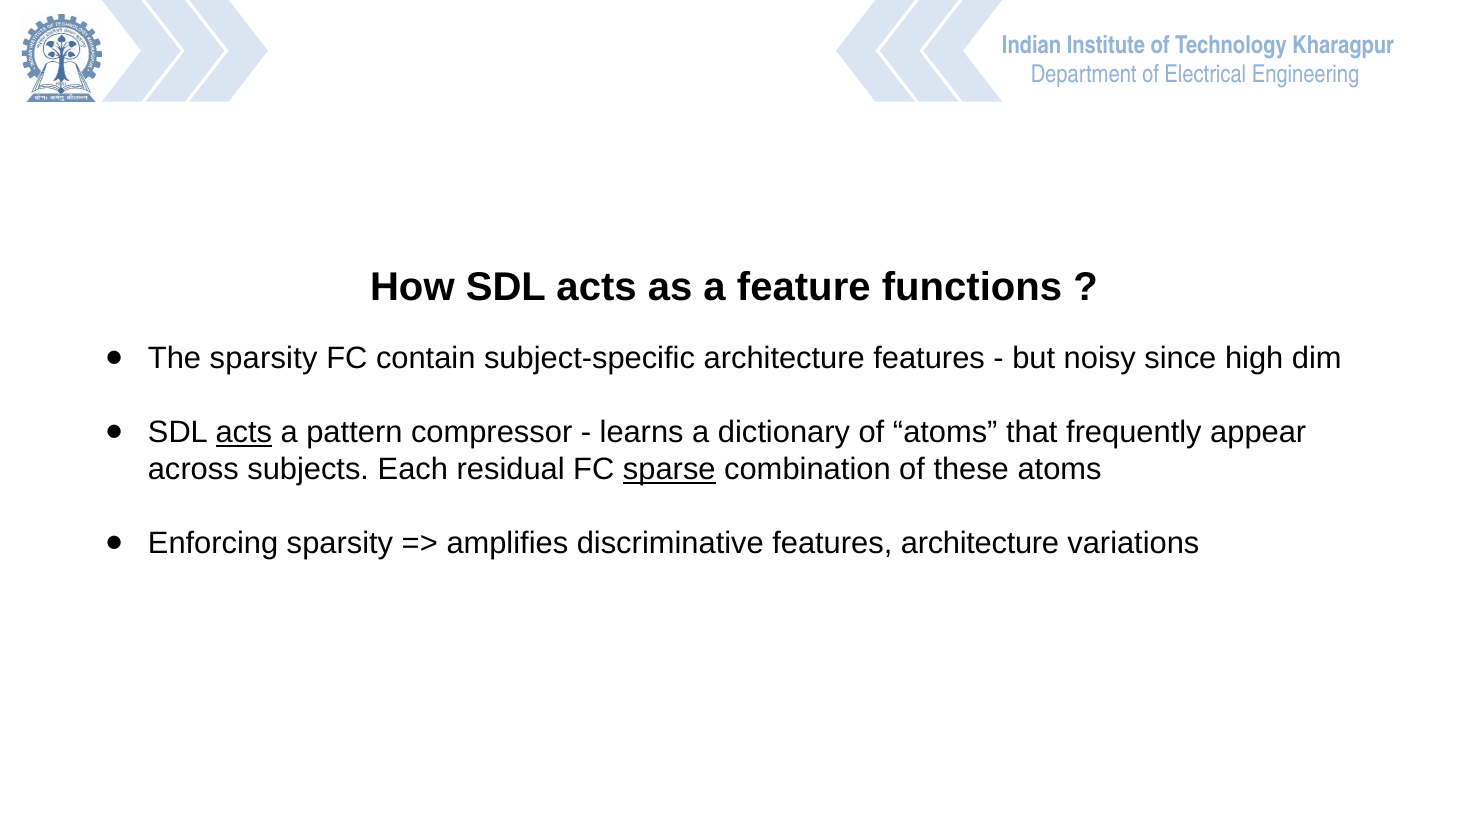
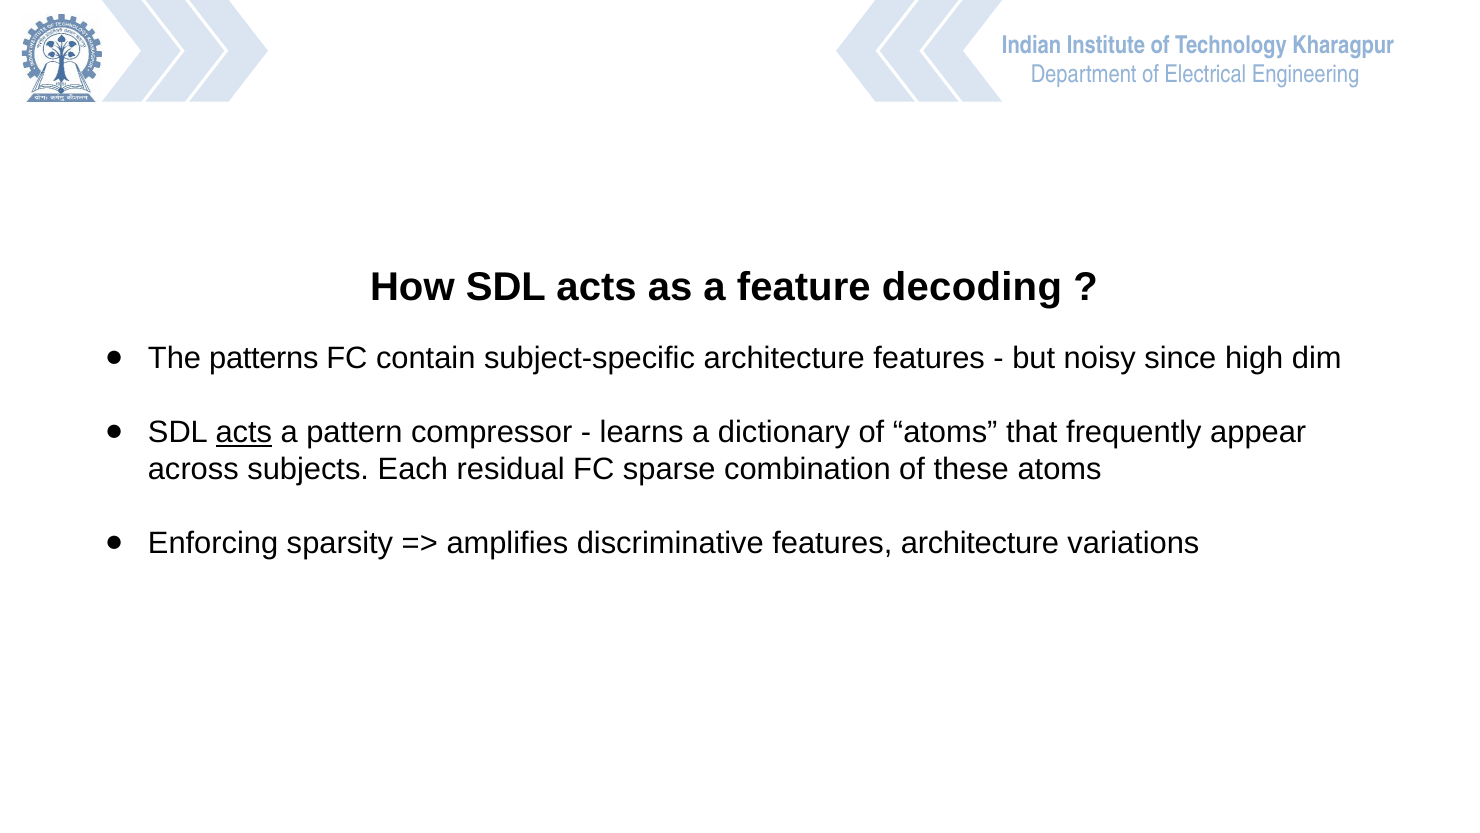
functions: functions -> decoding (972, 287)
The sparsity: sparsity -> patterns (264, 358)
sparse underline: present -> none (669, 469)
